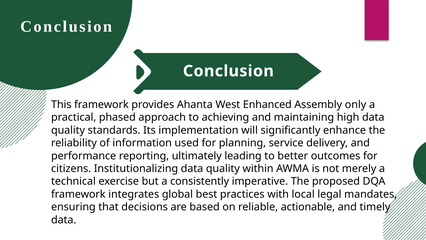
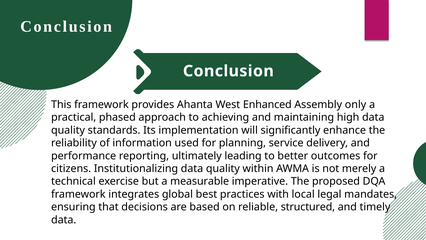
consistently: consistently -> measurable (200, 181)
actionable: actionable -> structured (308, 207)
